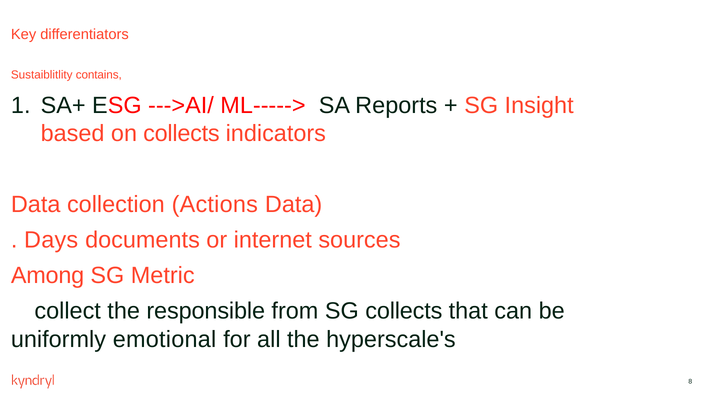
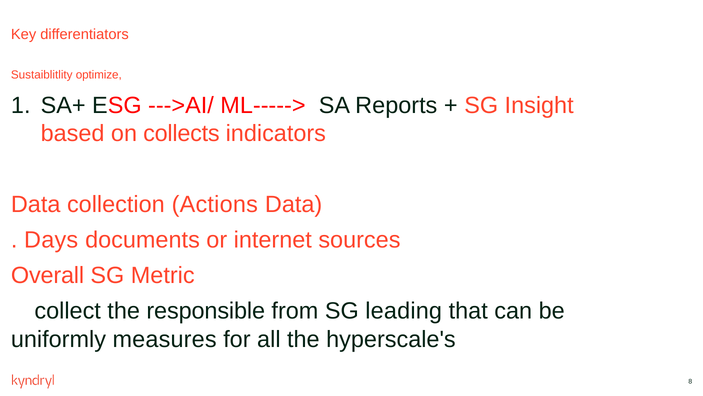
contains: contains -> optimize (99, 75)
Among: Among -> Overall (48, 275)
SG collects: collects -> leading (404, 311)
emotional: emotional -> measures (165, 339)
